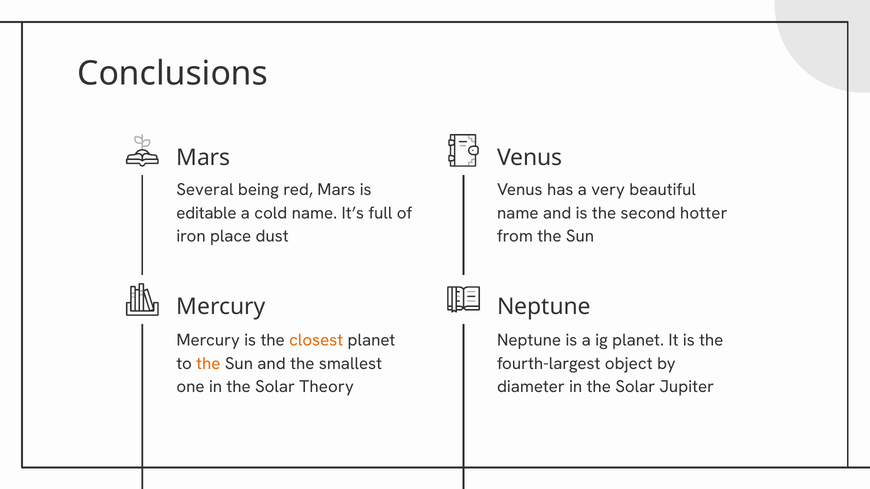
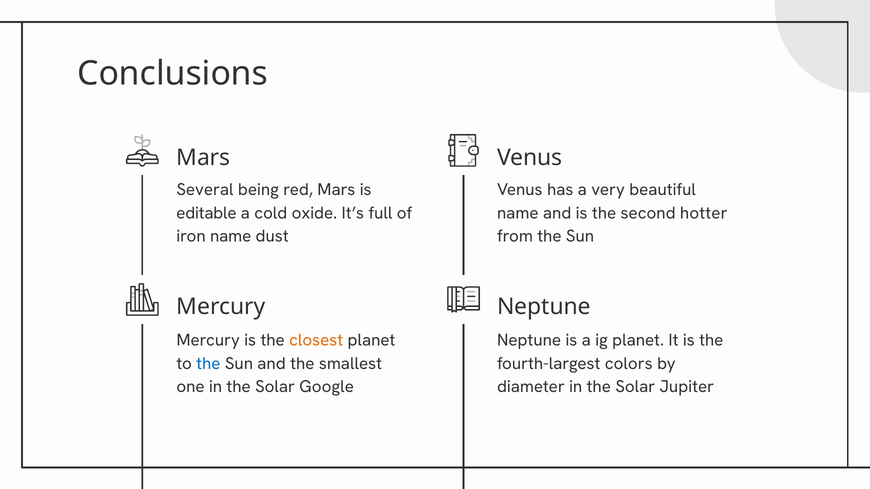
cold name: name -> oxide (314, 213)
iron place: place -> name (231, 236)
the colour: orange -> blue (208, 364)
object: object -> colors (629, 364)
Theory: Theory -> Google (327, 387)
